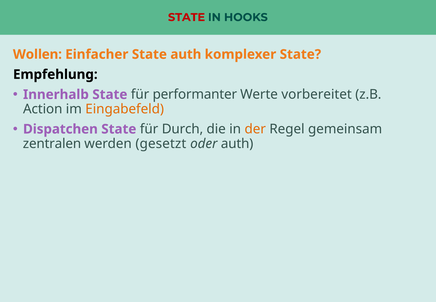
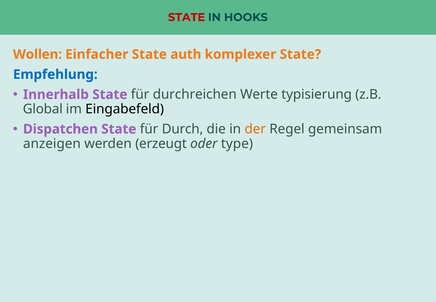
Empfehlung colour: black -> blue (55, 74)
performanter: performanter -> durchreichen (195, 94)
vorbereitet: vorbereitet -> typisierung (317, 94)
Action: Action -> Global (43, 109)
Eingabefeld colour: orange -> black (125, 109)
zentralen: zentralen -> anzeigen (52, 144)
gesetzt: gesetzt -> erzeugt (161, 144)
oder auth: auth -> type (237, 144)
